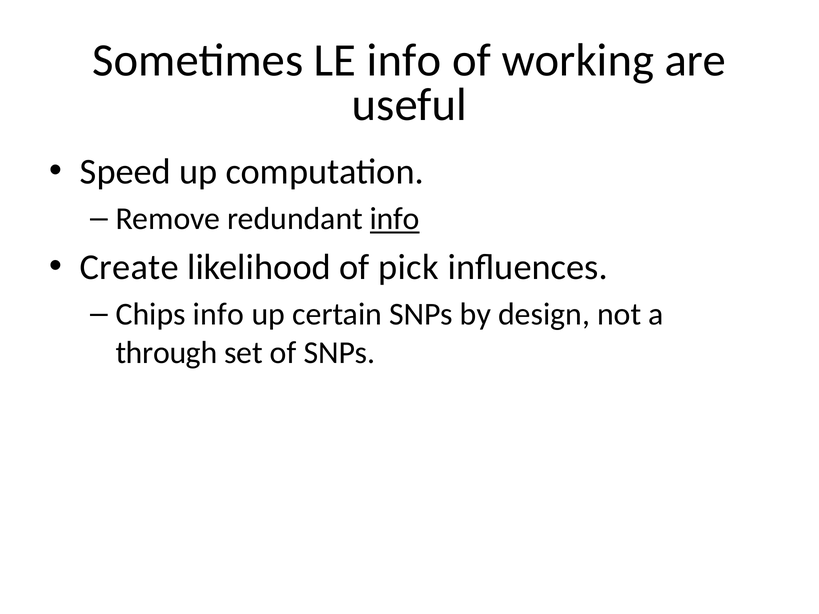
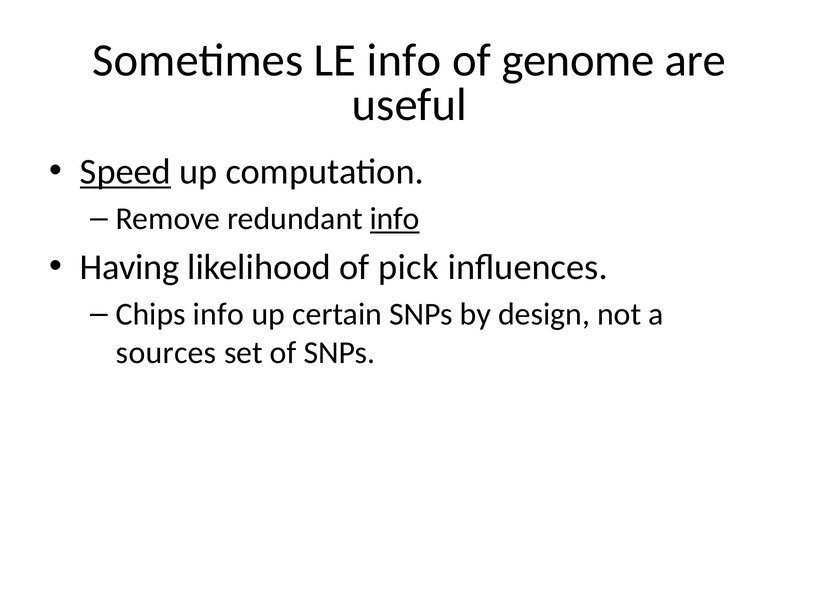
working: working -> genome (578, 60)
Speed underline: none -> present (125, 172)
Create: Create -> Having (130, 267)
through: through -> sources (166, 353)
